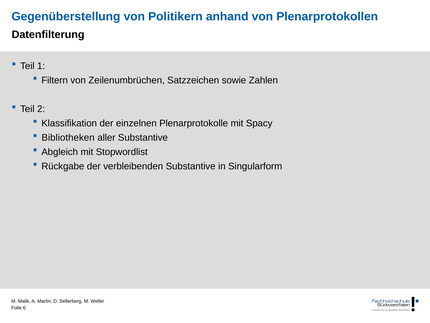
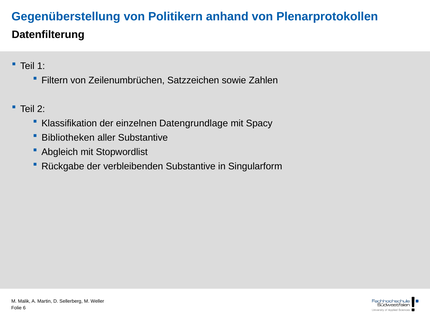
Plenarprotokolle: Plenarprotokolle -> Datengrundlage (194, 123)
